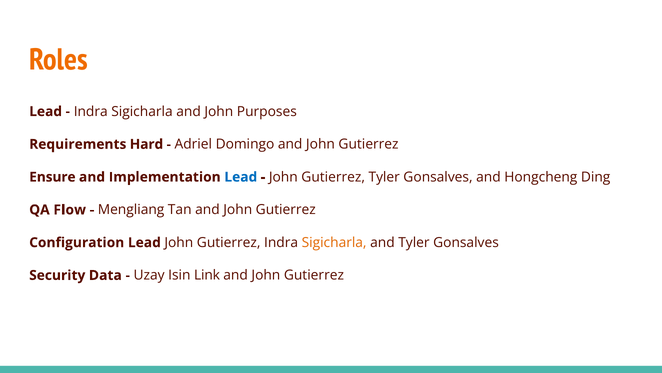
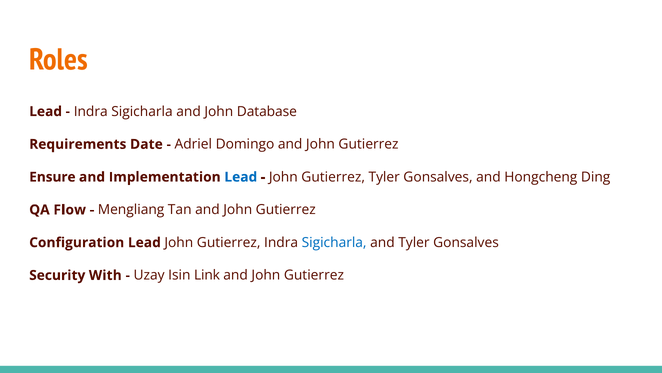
Purposes: Purposes -> Database (267, 111)
Hard: Hard -> Date (146, 144)
Sigicharla colour: orange -> blue (334, 242)
Data: Data -> With (105, 275)
